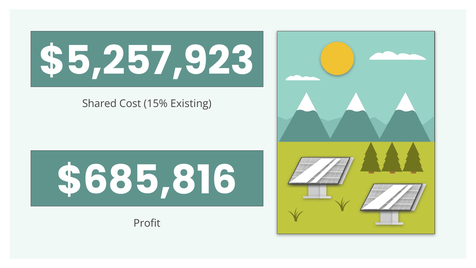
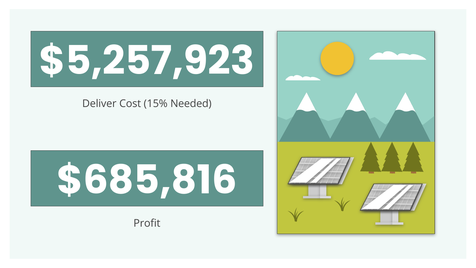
Shared: Shared -> Deliver (99, 104)
Existing: Existing -> Needed (191, 104)
